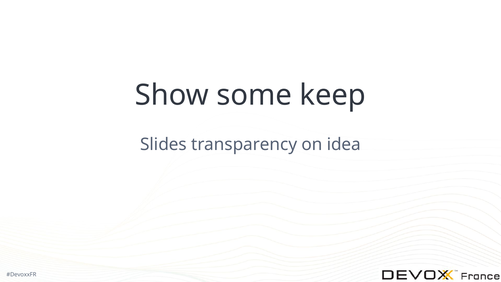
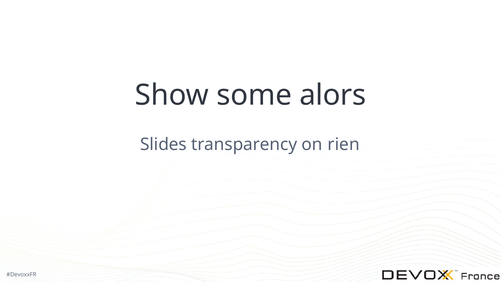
keep: keep -> alors (333, 95)
idea: idea -> rien (344, 144)
